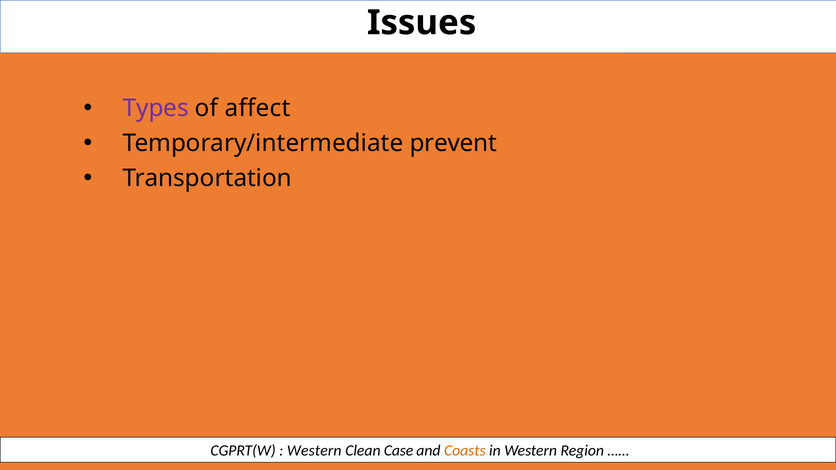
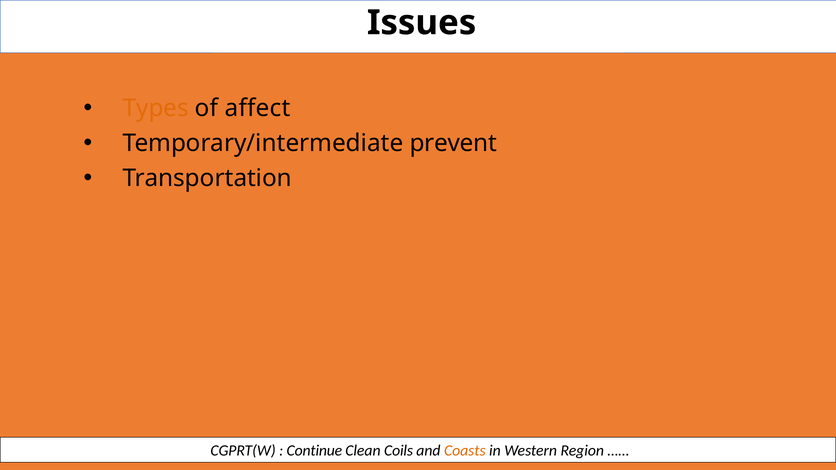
Types colour: purple -> orange (156, 108)
Western: Western -> Continue (314, 451)
Case: Case -> Coils (399, 451)
